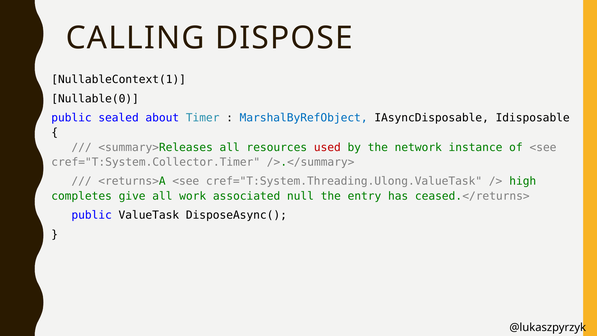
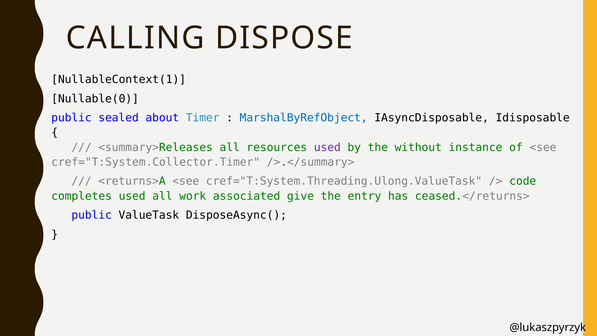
used colour: red -> purple (327, 147)
network: network -> without (418, 147)
high: high -> code (523, 181)
completes give: give -> used (132, 196)
null: null -> give (300, 196)
